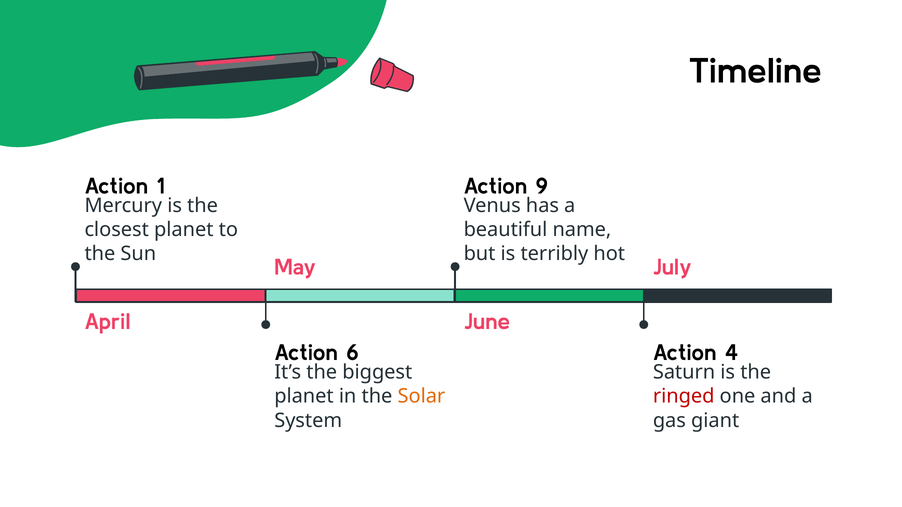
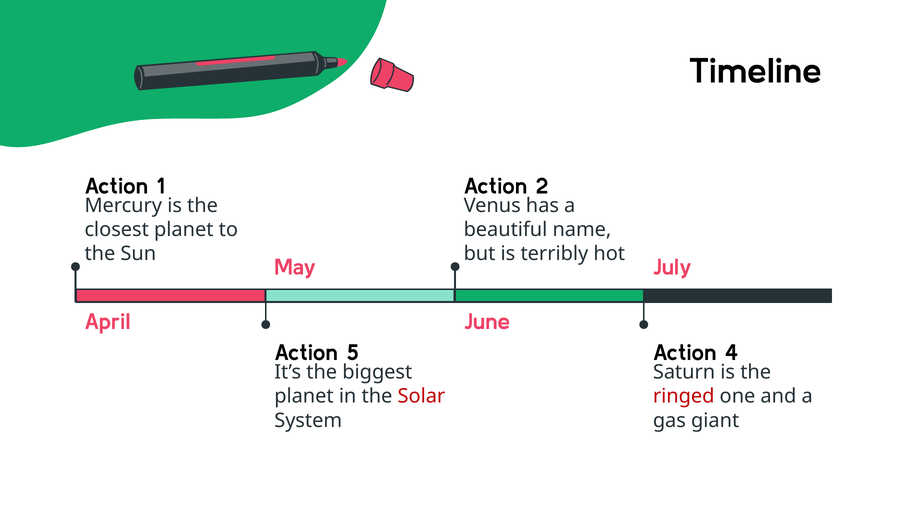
9: 9 -> 2 (542, 187)
6: 6 -> 5 (353, 353)
Solar colour: orange -> red (421, 397)
